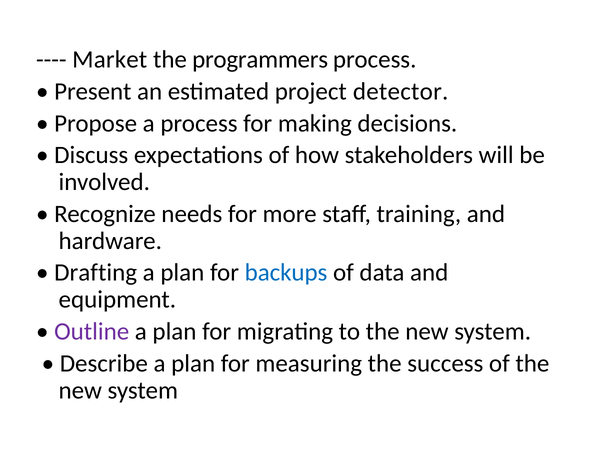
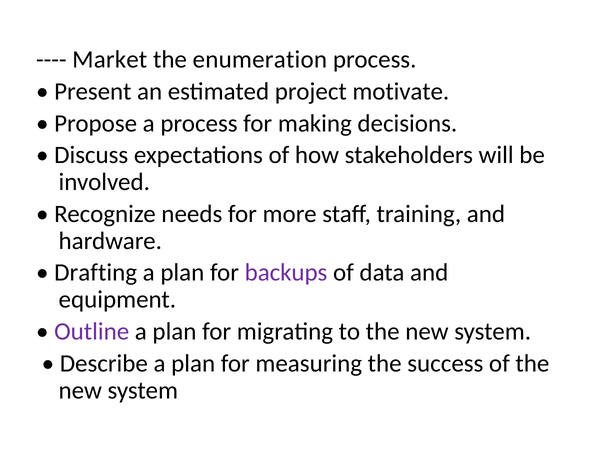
programmers: programmers -> enumeration (260, 60)
detector: detector -> motivate (401, 92)
backups colour: blue -> purple (286, 273)
